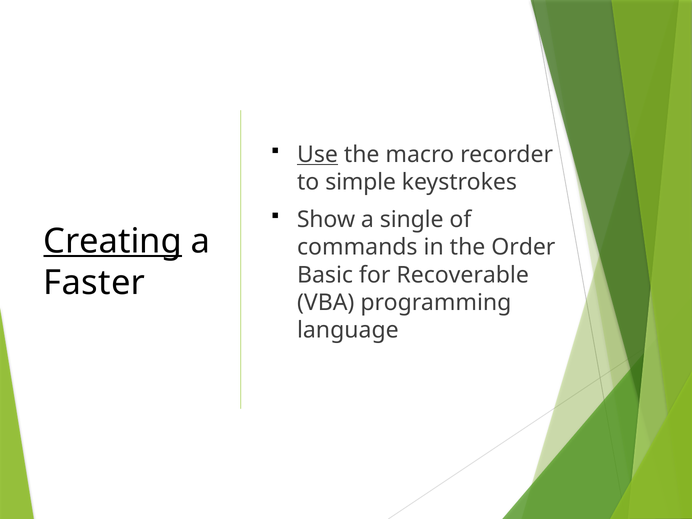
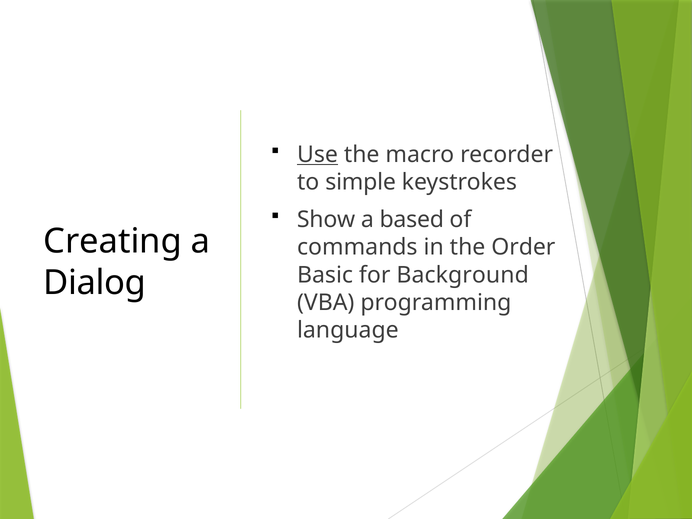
single: single -> based (412, 220)
Creating underline: present -> none (113, 241)
Recoverable: Recoverable -> Background (463, 275)
Faster: Faster -> Dialog (95, 283)
